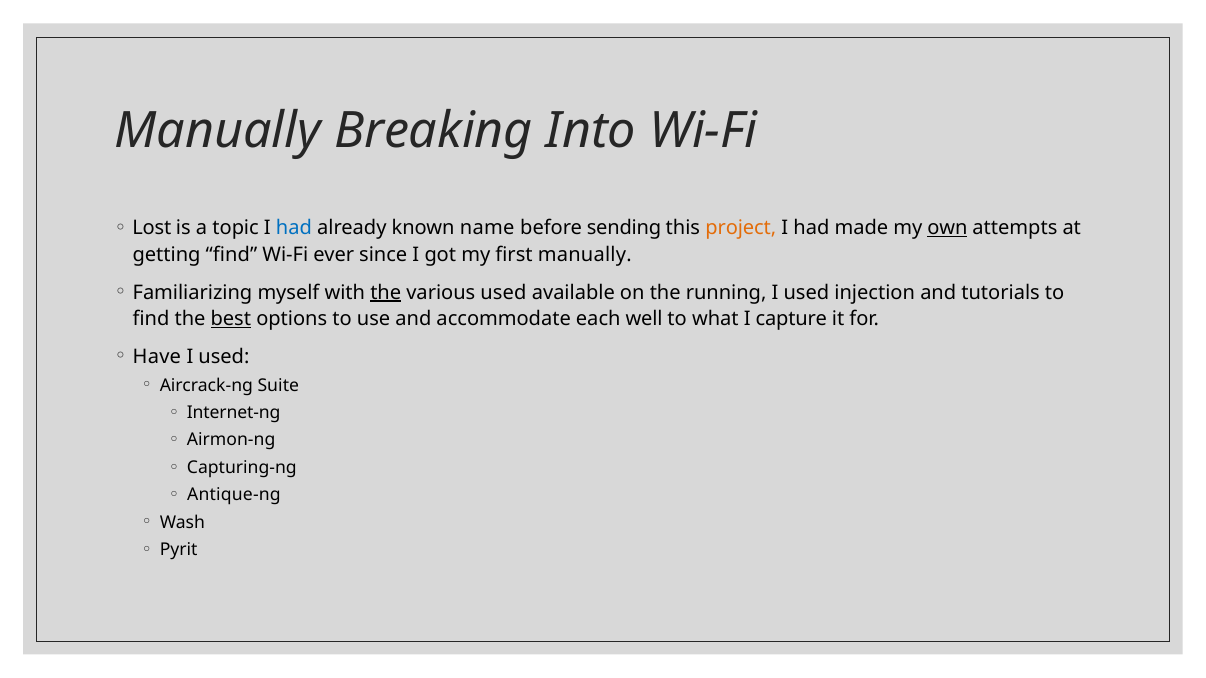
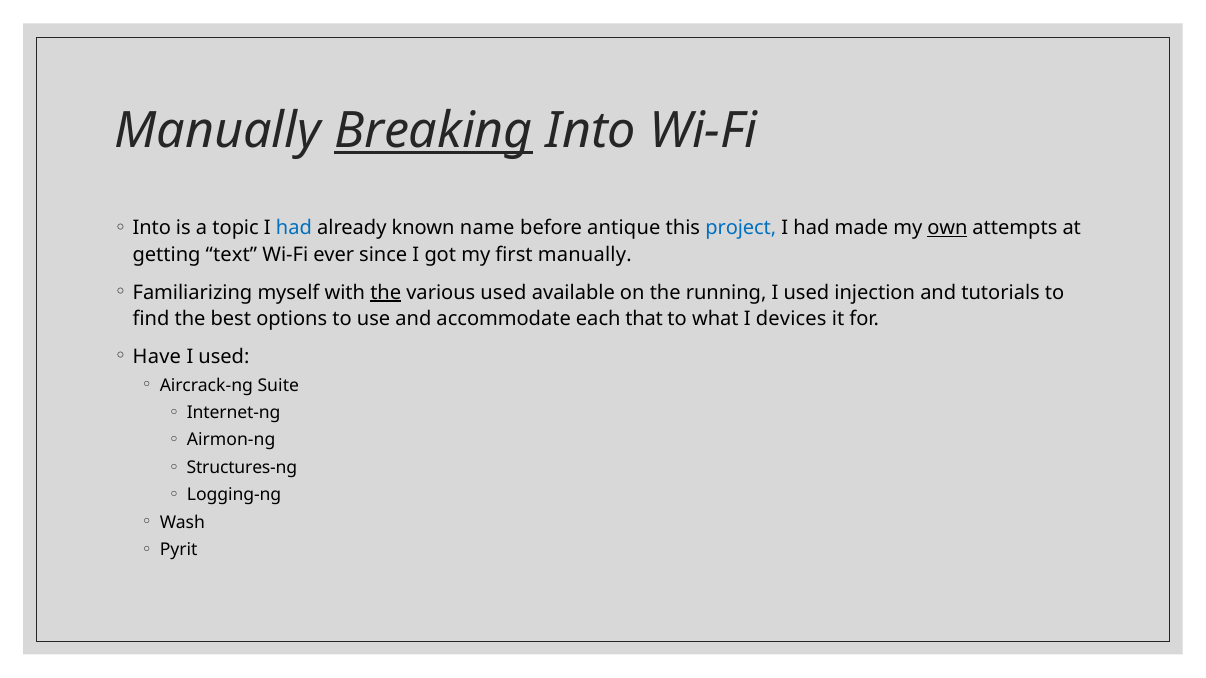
Breaking underline: none -> present (434, 131)
Lost: Lost -> Into (152, 228)
sending: sending -> antique (624, 228)
project colour: orange -> blue (741, 228)
getting find: find -> text (231, 255)
best underline: present -> none (231, 319)
well: well -> that (644, 319)
capture: capture -> devices (791, 319)
Capturing-ng: Capturing-ng -> Structures-ng (242, 468)
Antique-ng: Antique-ng -> Logging-ng (234, 495)
